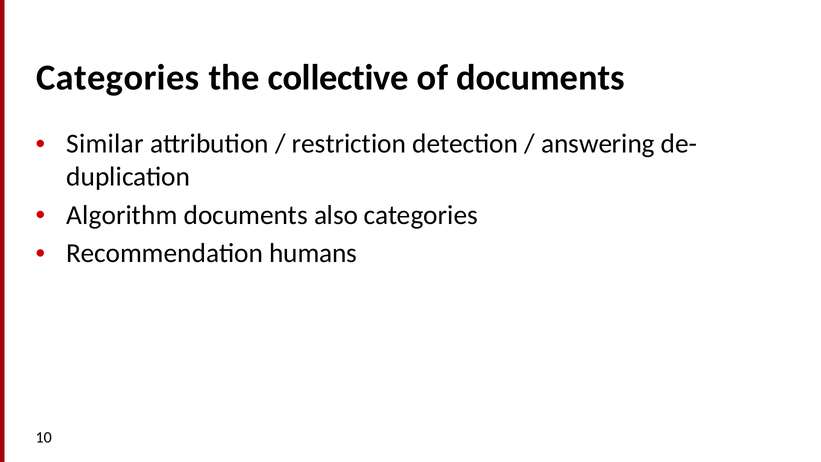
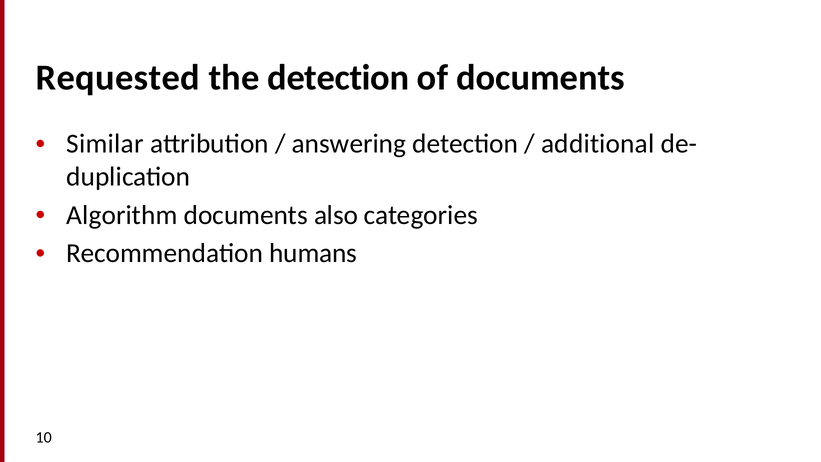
Categories: Categories -> Requested (118, 77)
the collective: collective -> detection (338, 77)
restriction: restriction -> answering (349, 144)
answering: answering -> additional (598, 144)
